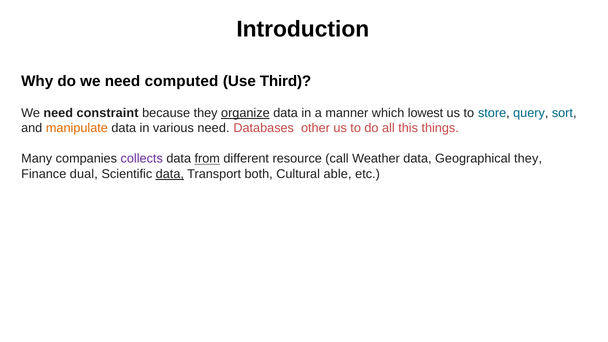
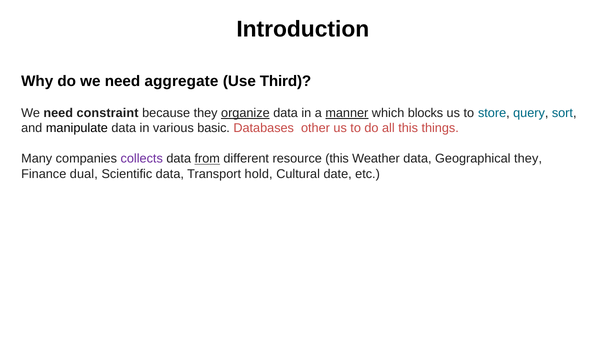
computed: computed -> aggregate (181, 81)
manner underline: none -> present (347, 113)
lowest: lowest -> blocks (426, 113)
manipulate colour: orange -> black (77, 128)
various need: need -> basic (214, 128)
resource call: call -> this (337, 159)
data underline: present -> none (170, 174)
both: both -> hold (259, 174)
able: able -> date (338, 174)
